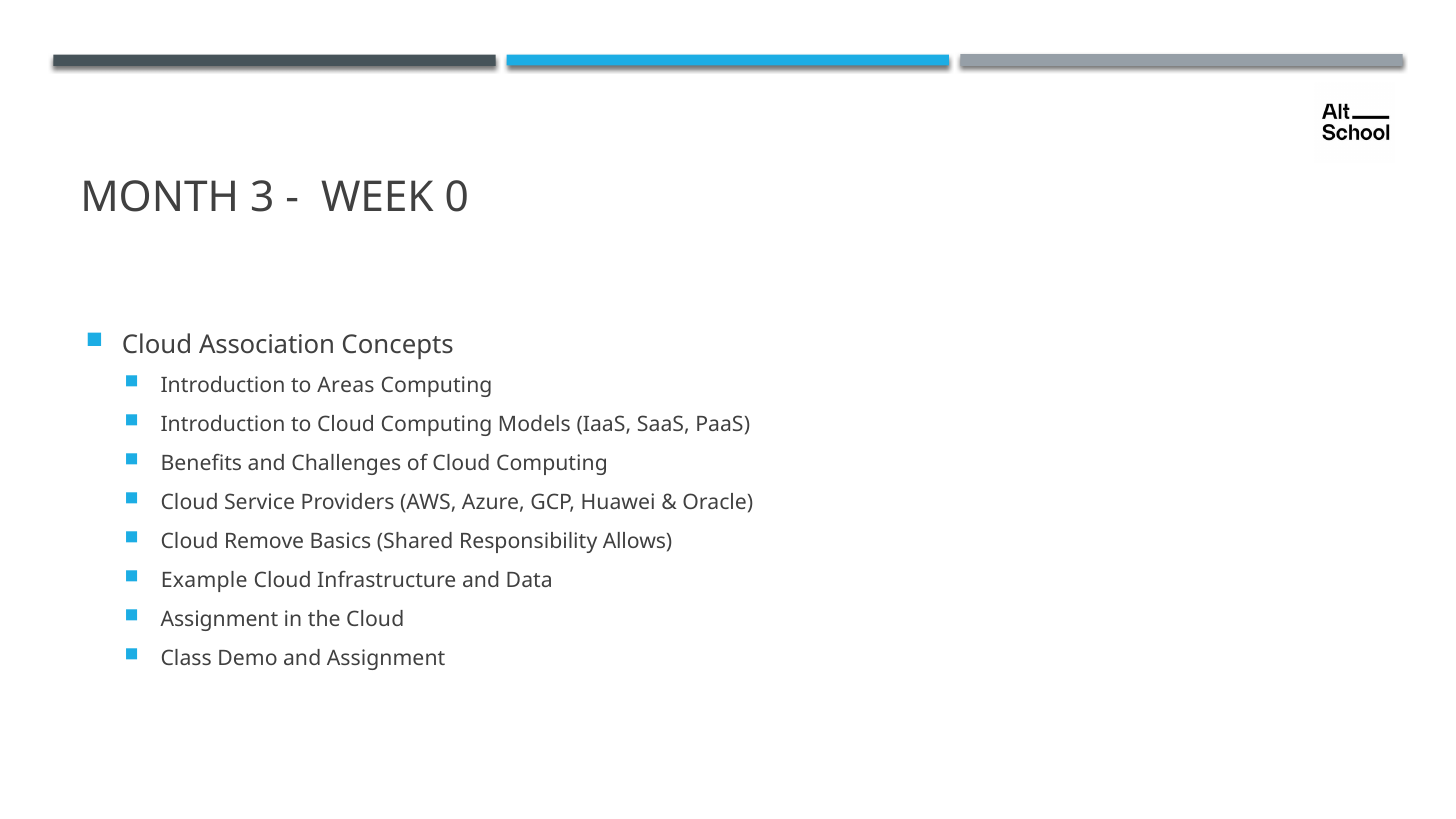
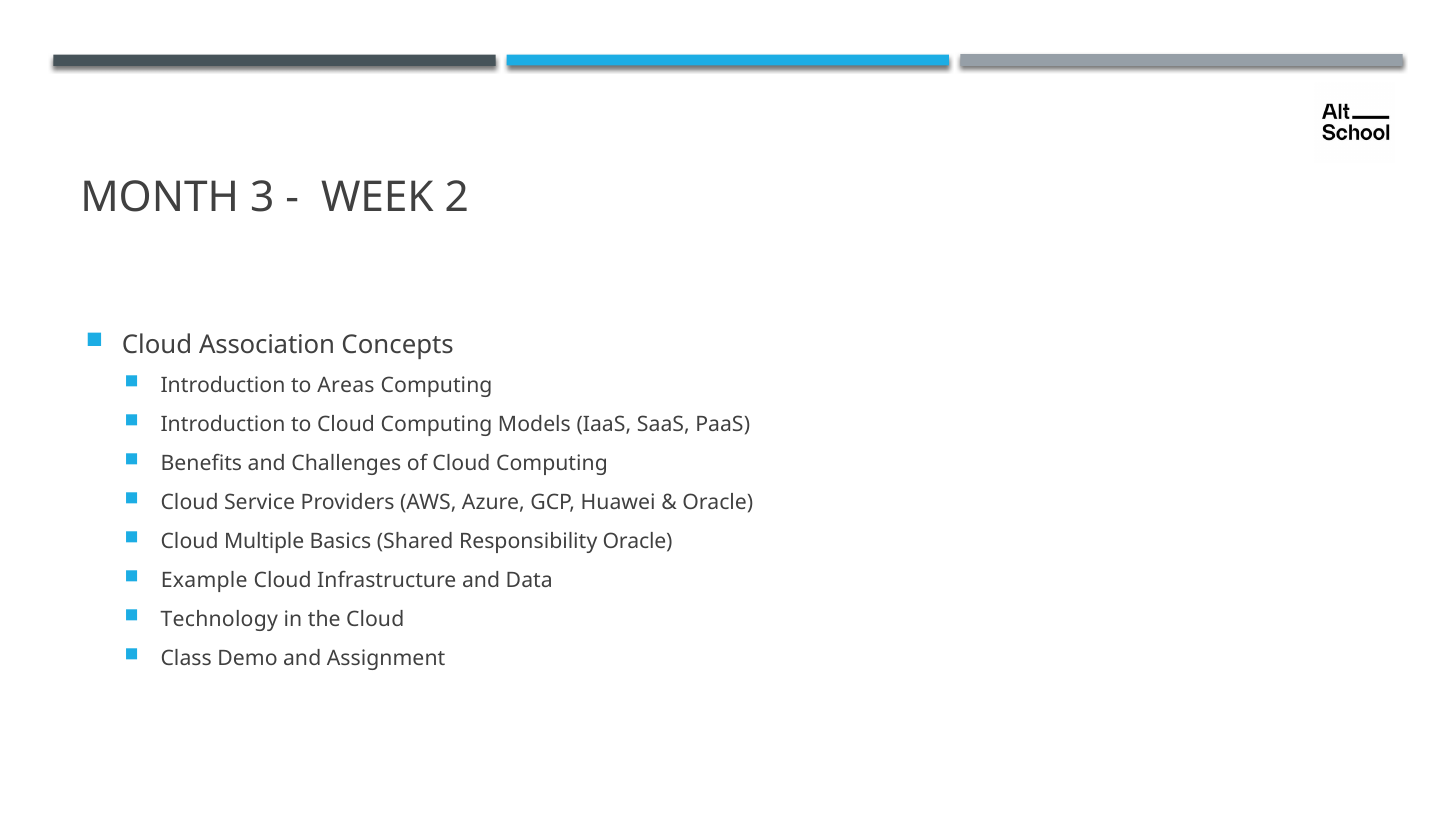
0: 0 -> 2 (457, 198)
Remove: Remove -> Multiple (264, 542)
Responsibility Allows: Allows -> Oracle (638, 542)
Assignment: Assignment -> Technology (219, 619)
